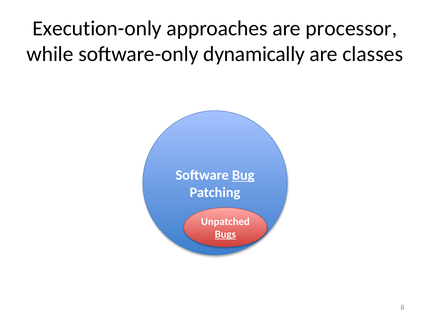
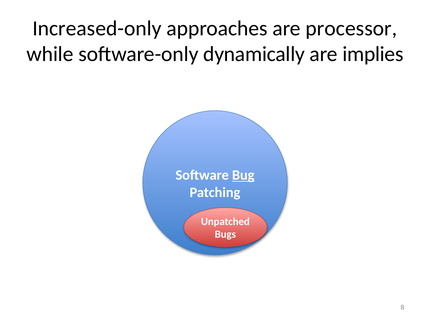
Execution-only: Execution-only -> Increased-only (97, 28)
classes: classes -> implies (373, 54)
Bugs underline: present -> none (225, 235)
